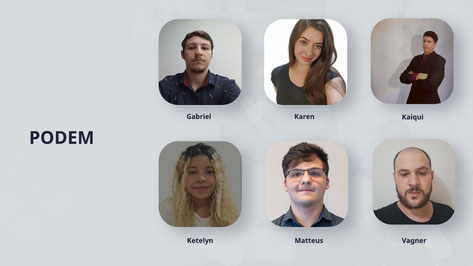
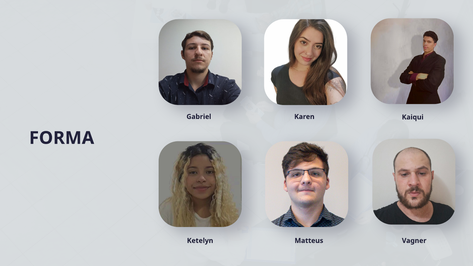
PODEM: PODEM -> FORMA (62, 138)
